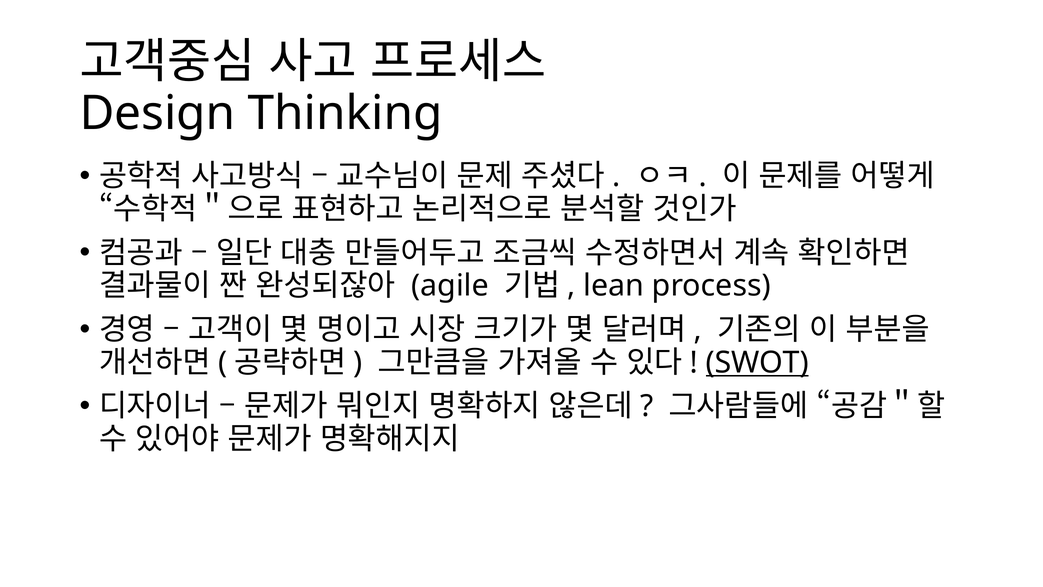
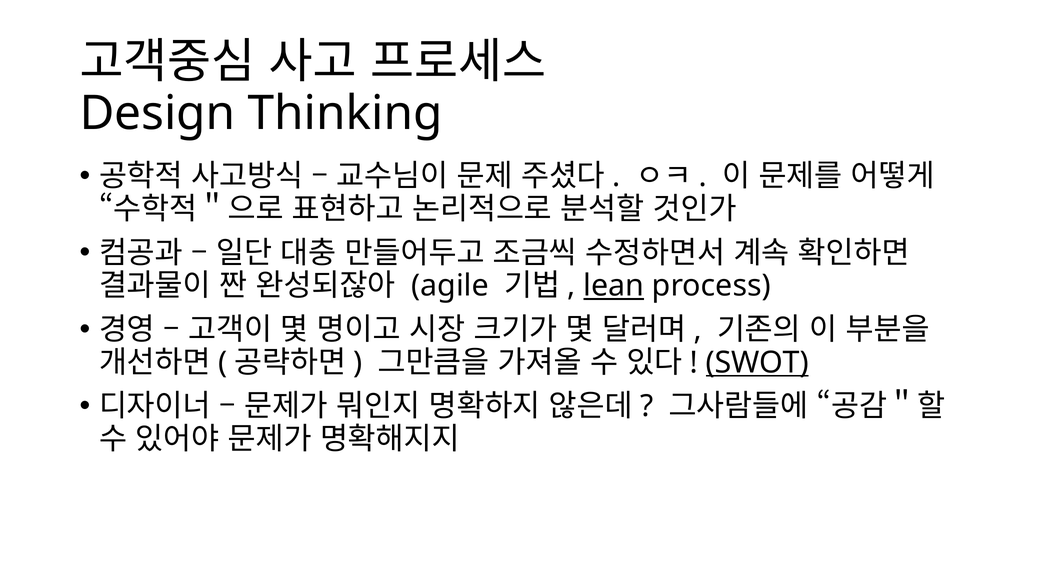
lean underline: none -> present (614, 286)
